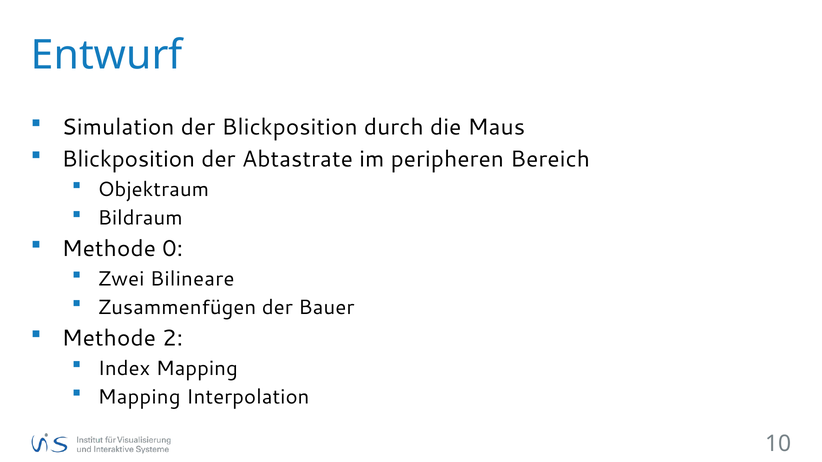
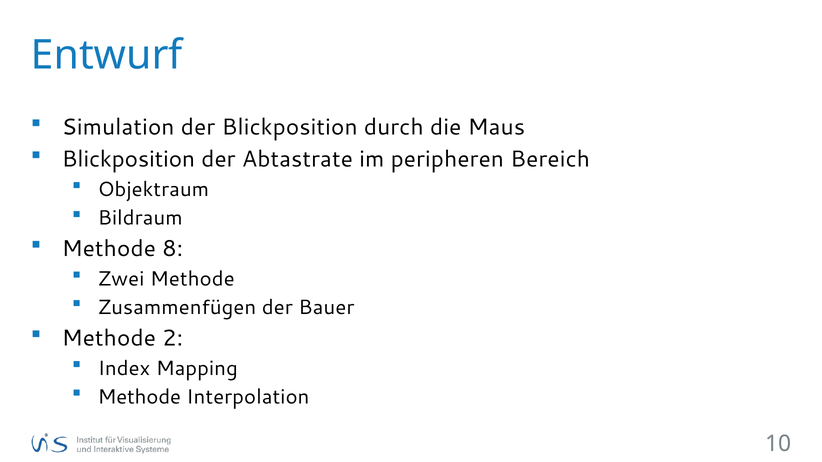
0: 0 -> 8 (173, 249)
Zwei Bilineare: Bilineare -> Methode (192, 279)
Mapping: Mapping -> Methode (139, 397)
